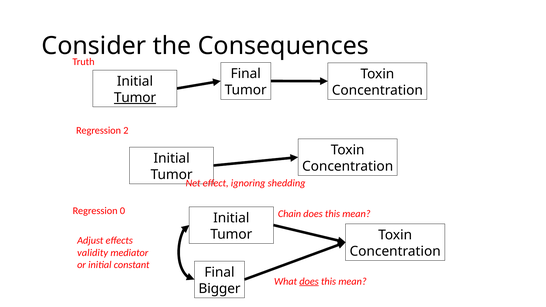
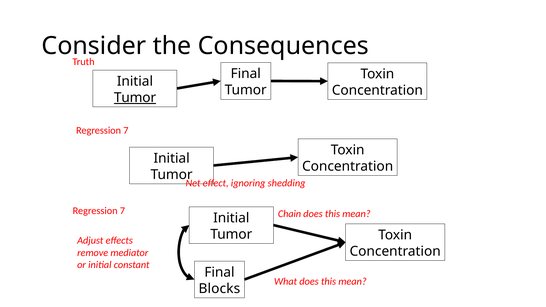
2: 2 -> 7 (126, 131)
0: 0 -> 7 (122, 211)
validity: validity -> remove (93, 253)
does underline: present -> none (309, 281)
Bigger: Bigger -> Blocks (219, 289)
